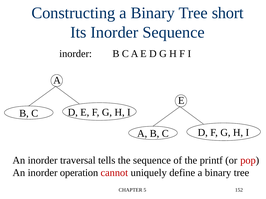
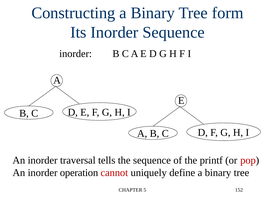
short: short -> form (228, 13)
